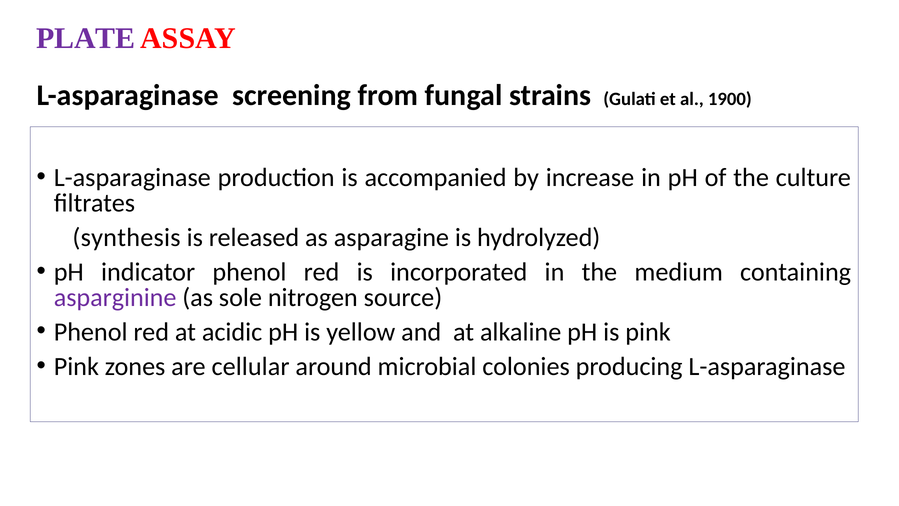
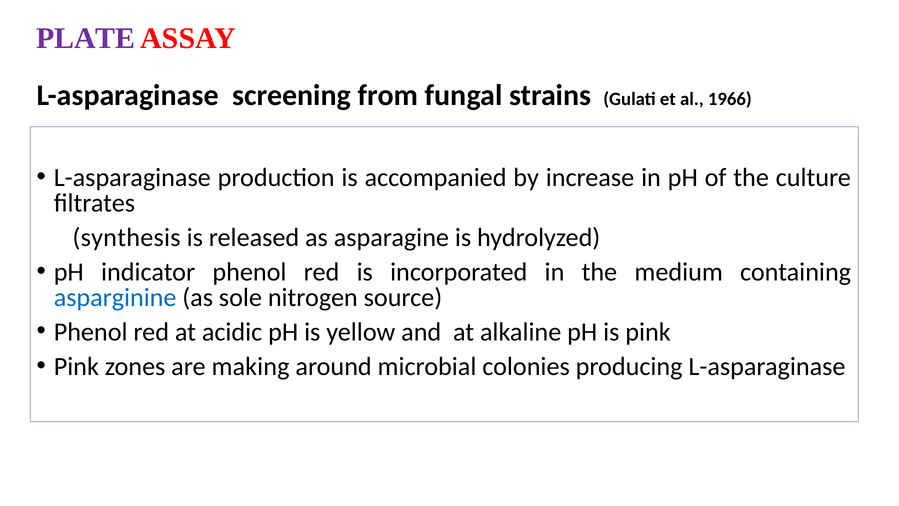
1900: 1900 -> 1966 (730, 99)
asparginine colour: purple -> blue (115, 297)
cellular: cellular -> making (251, 366)
